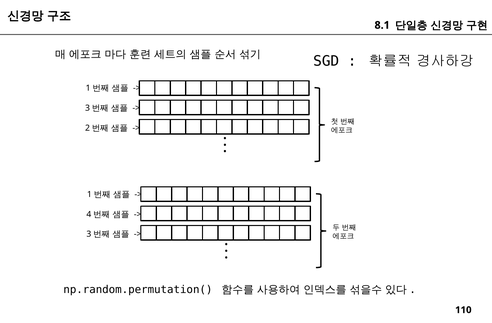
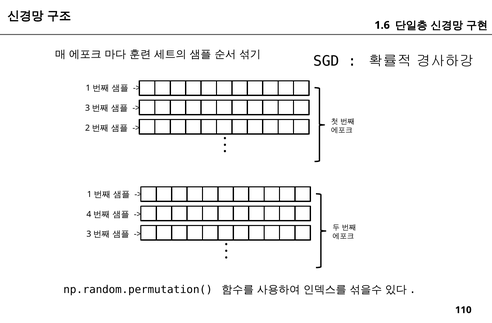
8.1: 8.1 -> 1.6 (382, 25)
